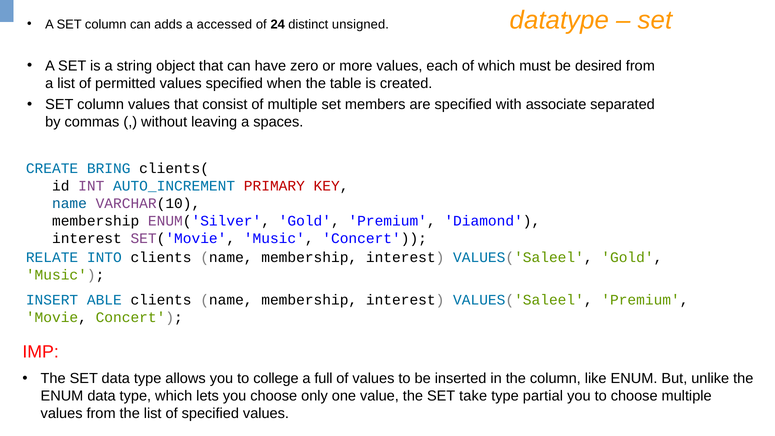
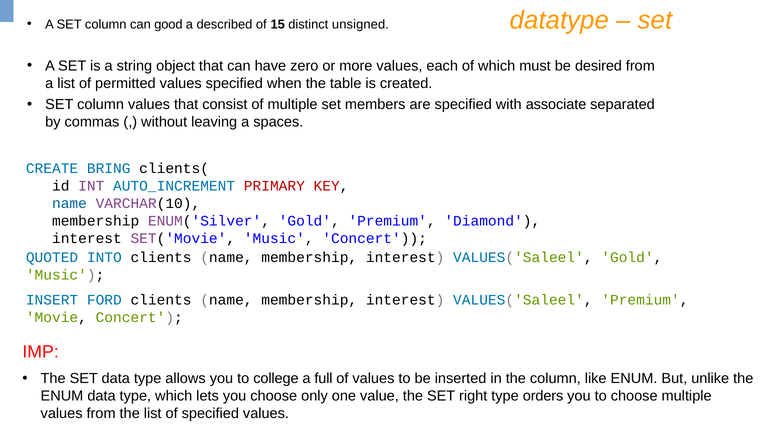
adds: adds -> good (168, 24)
accessed: accessed -> described (224, 24)
24: 24 -> 15 (278, 24)
RELATE: RELATE -> QUOTED (52, 257)
ABLE: ABLE -> FORD (104, 300)
take: take -> right (473, 396)
partial: partial -> orders (543, 396)
